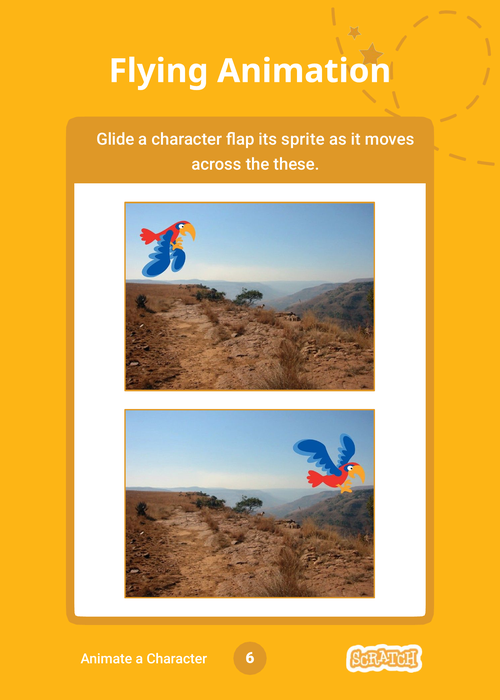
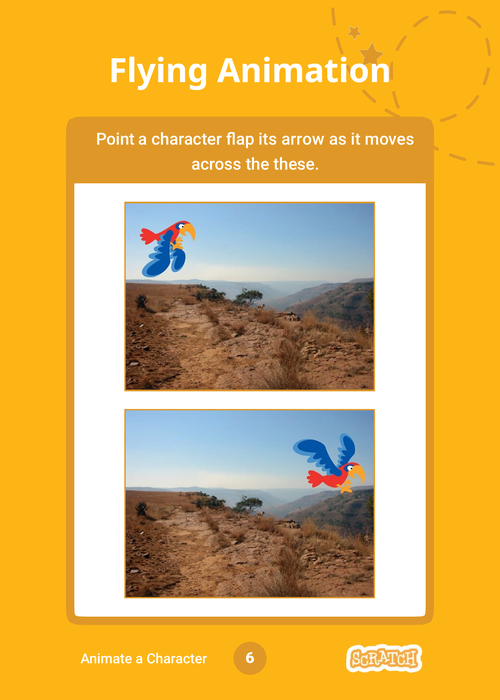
Glide: Glide -> Point (115, 140)
sprite: sprite -> arrow (303, 140)
